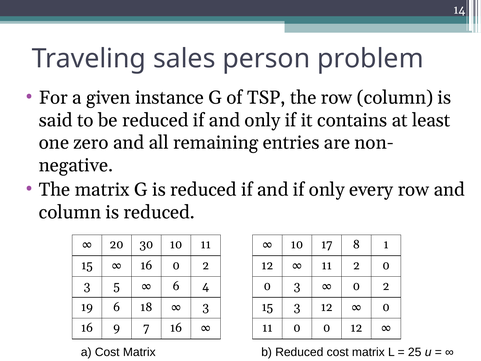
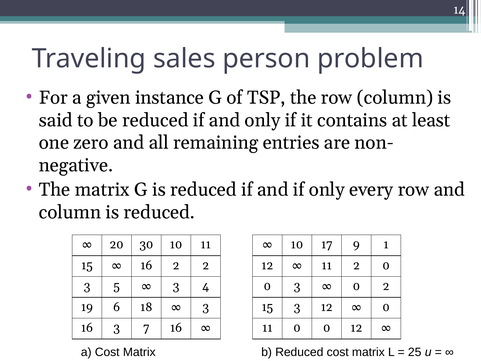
8: 8 -> 9 (356, 244)
16 0: 0 -> 2 (176, 265)
6: 6 -> 3 (176, 286)
16 9: 9 -> 3 (117, 328)
